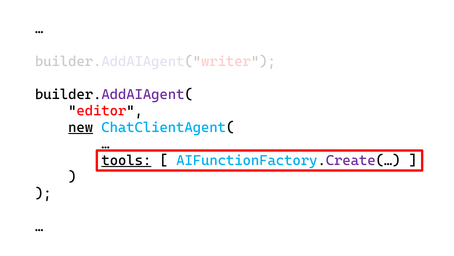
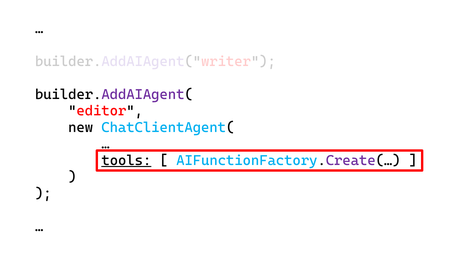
new underline: present -> none (81, 127)
